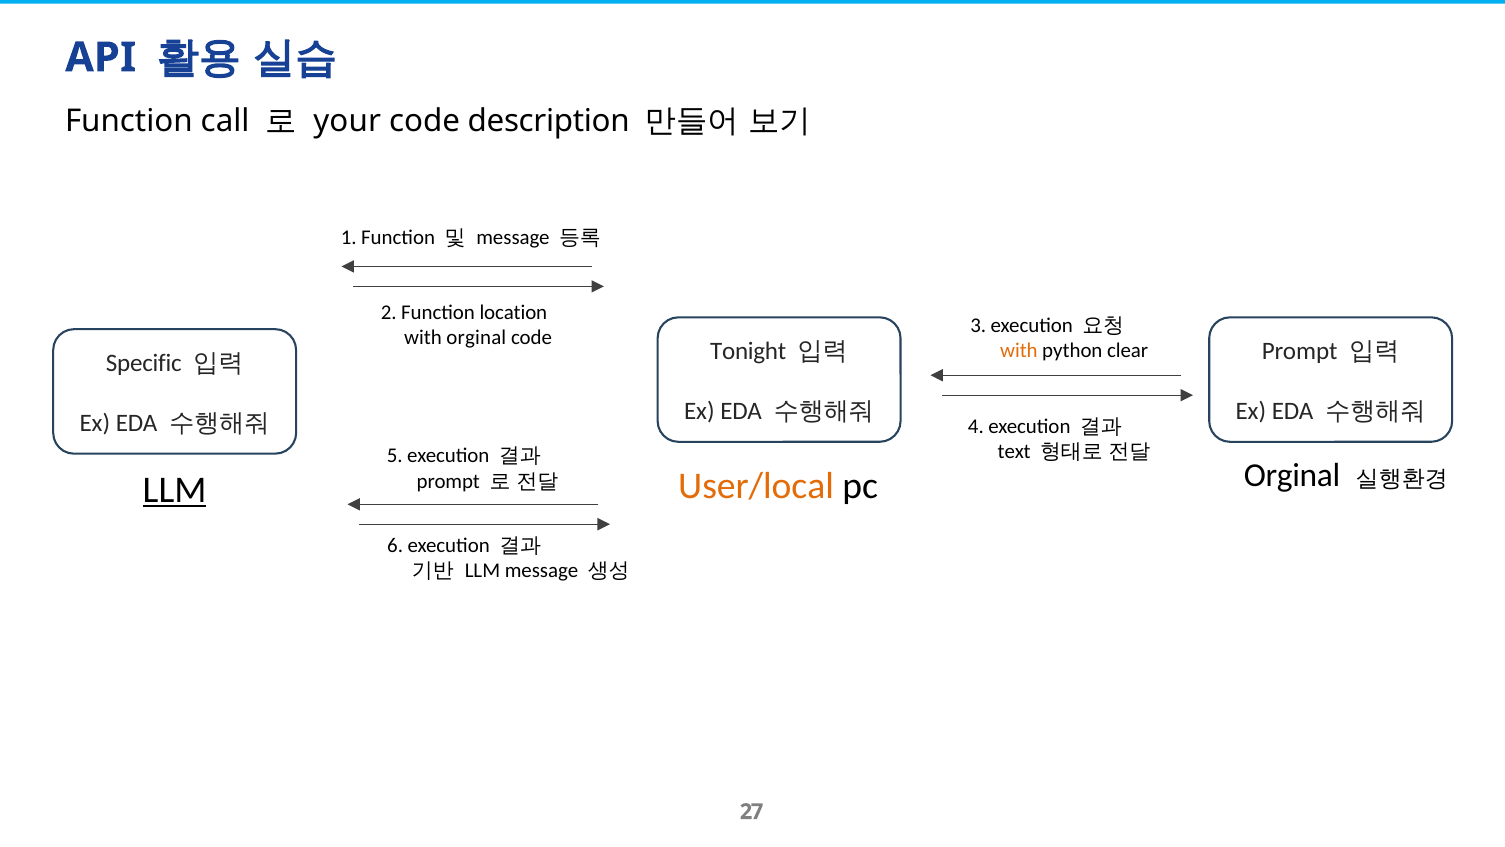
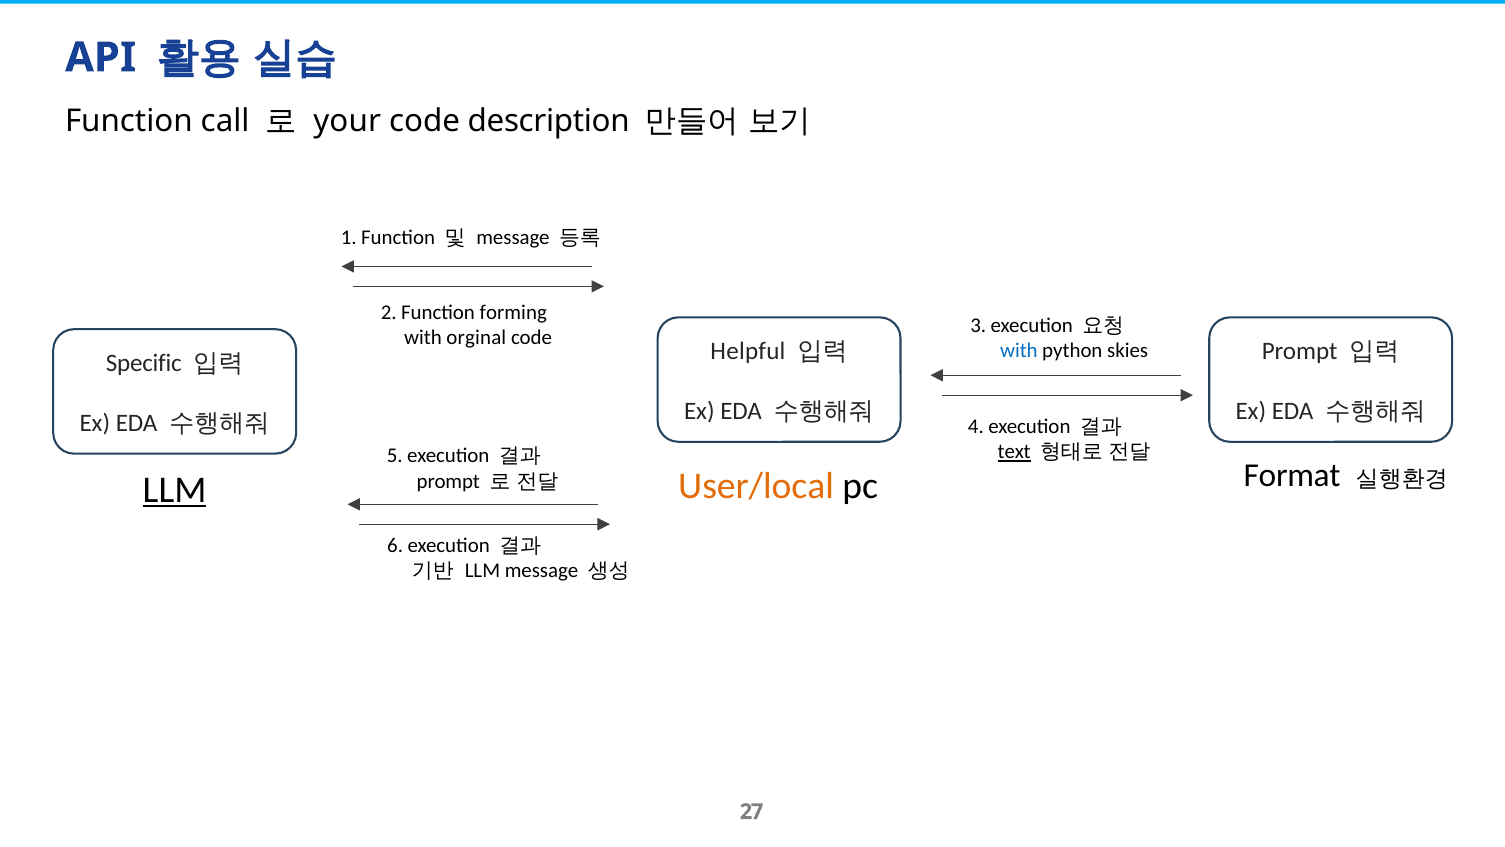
location: location -> forming (513, 312)
Tonight: Tonight -> Helpful (748, 351)
with colour: orange -> blue (1019, 351)
clear: clear -> skies (1128, 351)
text underline: none -> present (1014, 452)
Orginal: Orginal -> Format (1292, 475)
